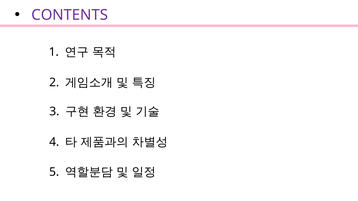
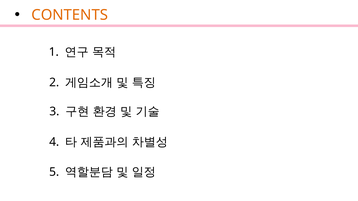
CONTENTS colour: purple -> orange (70, 15)
